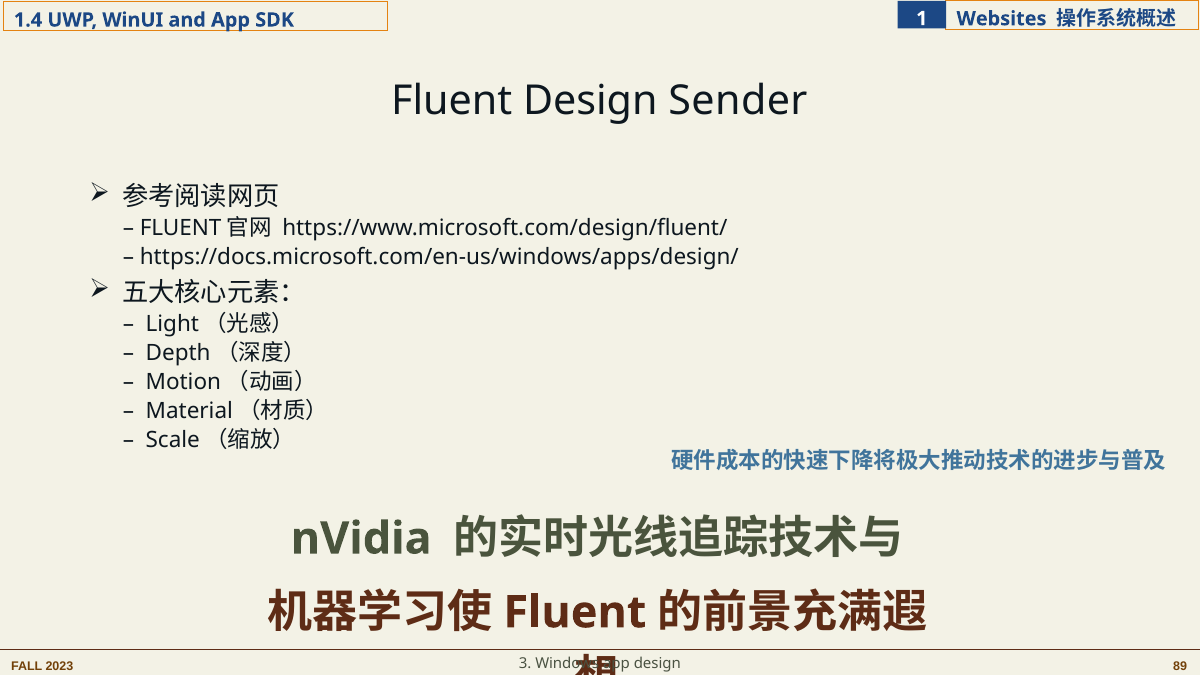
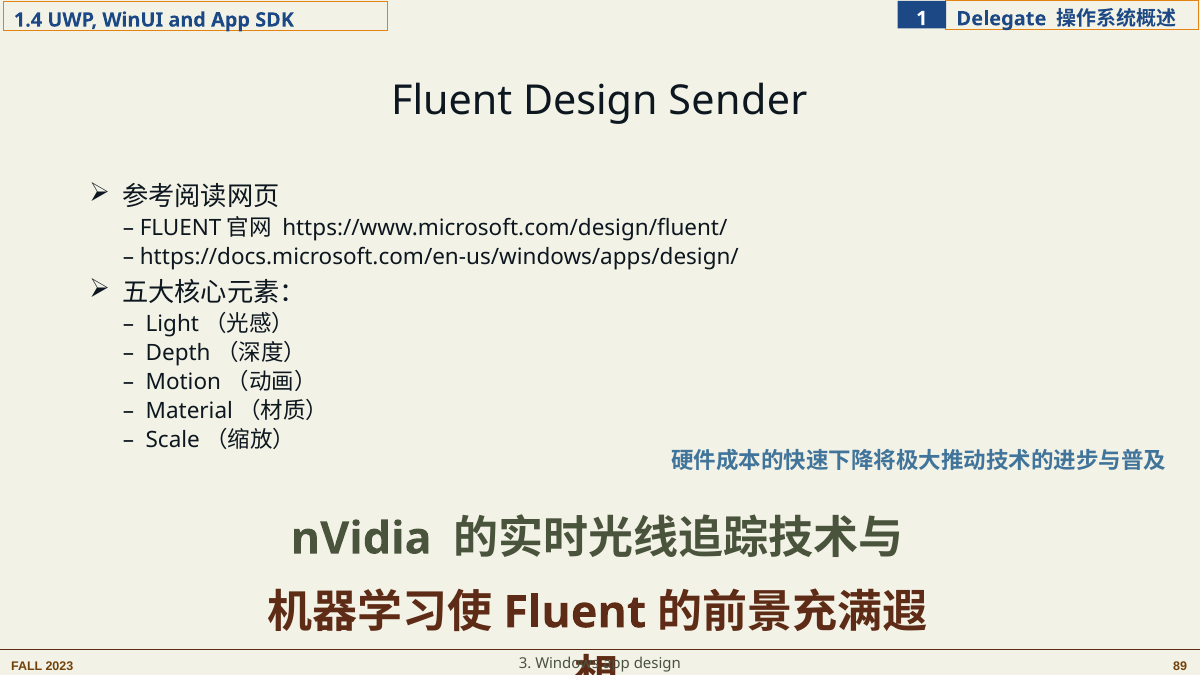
Websites: Websites -> Delegate (1001, 19)
